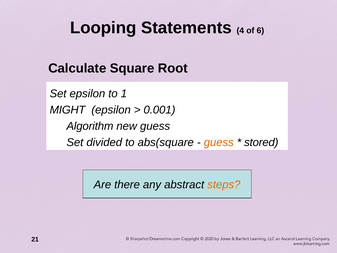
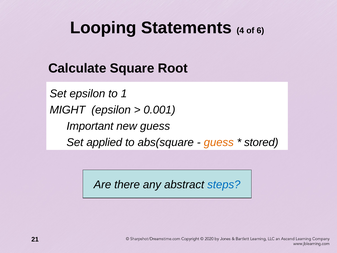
Algorithm: Algorithm -> Important (90, 126)
divided: divided -> applied (104, 142)
steps colour: orange -> blue (224, 185)
